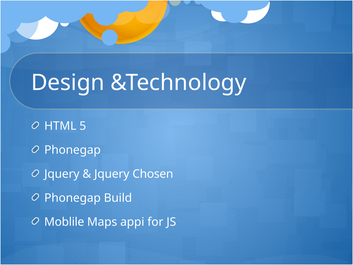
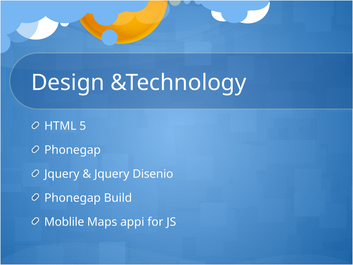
Chosen: Chosen -> Disenio (153, 174)
